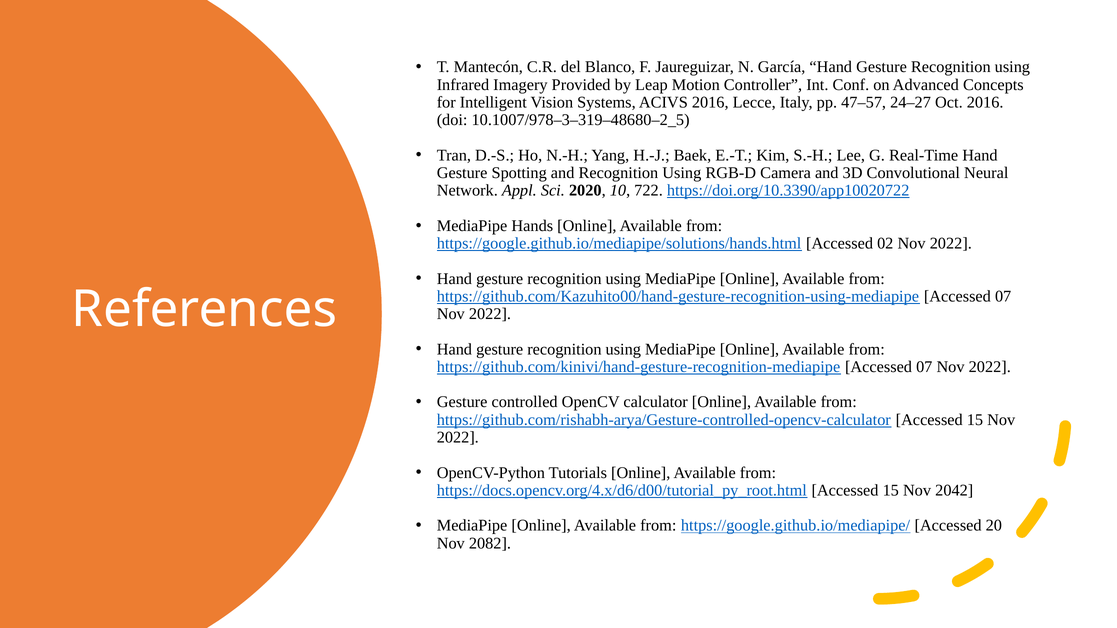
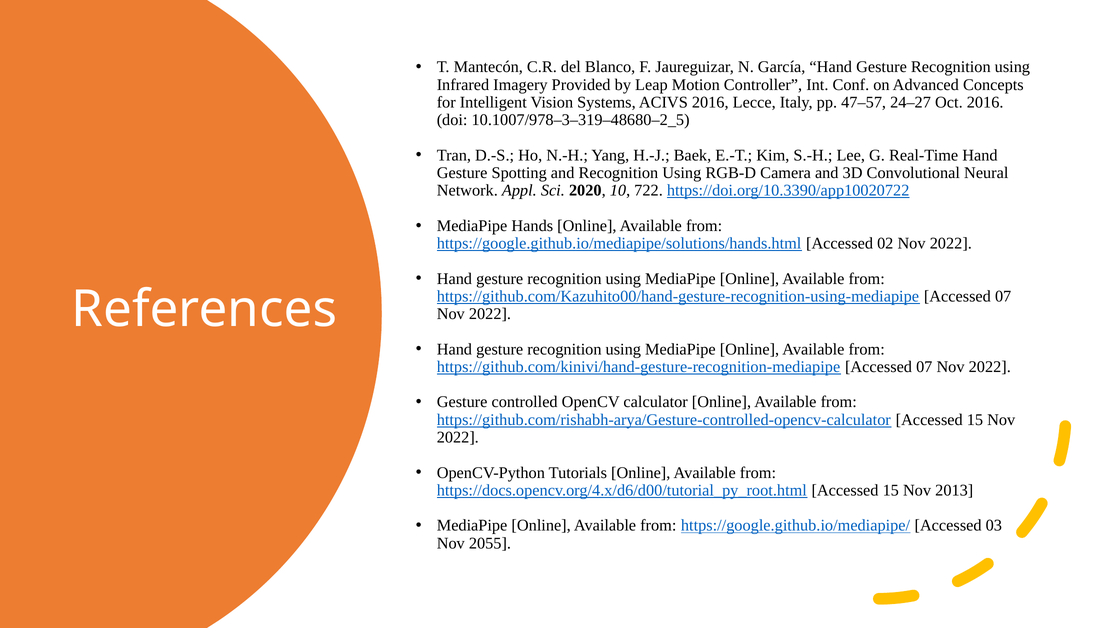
2042: 2042 -> 2013 (954, 491)
20: 20 -> 03 (994, 526)
2082: 2082 -> 2055 (490, 543)
